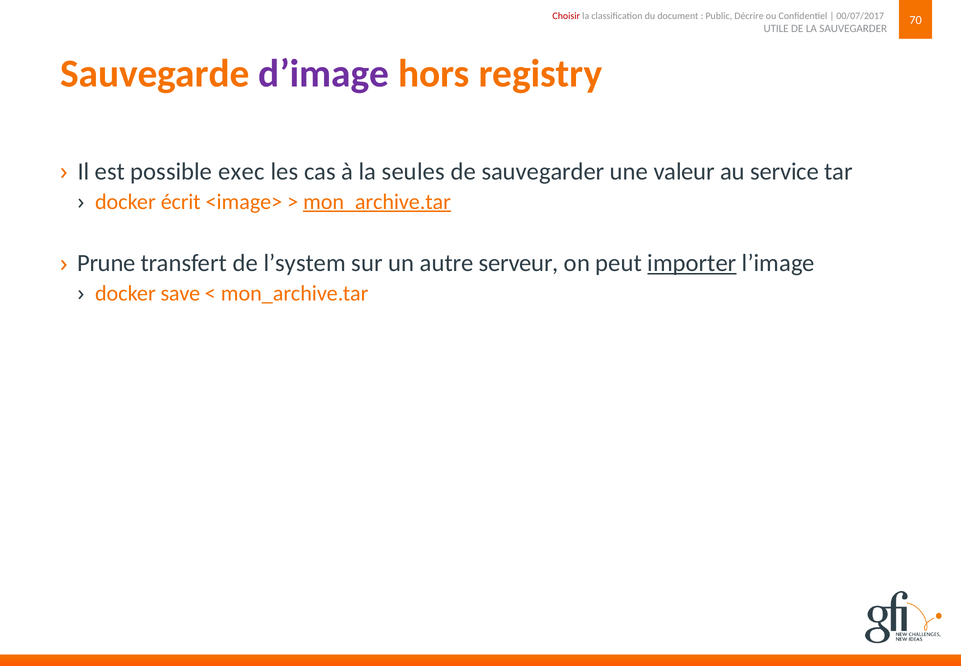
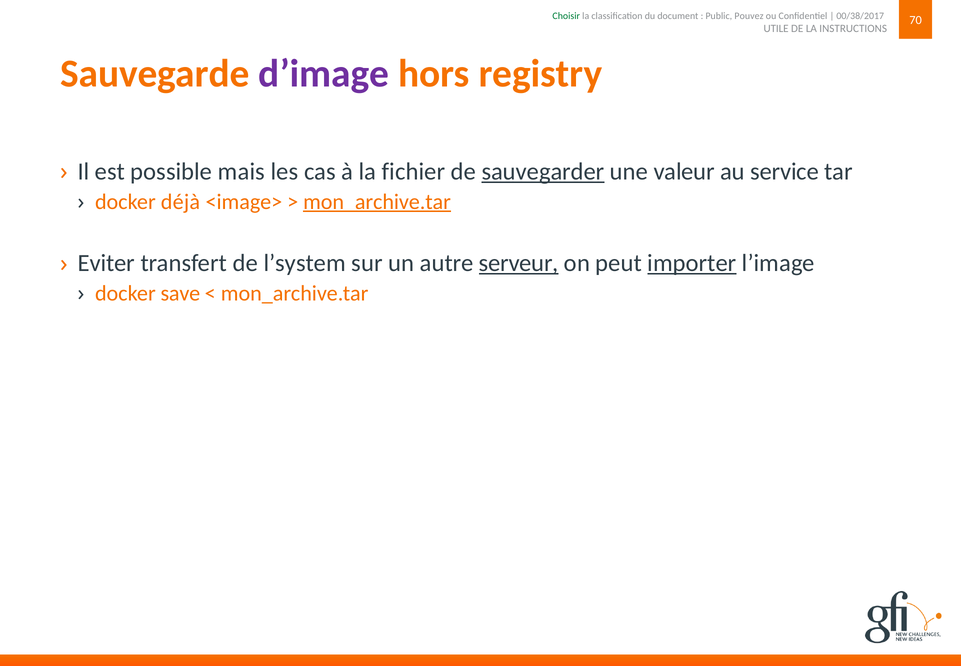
Choisir colour: red -> green (566, 16)
Décrire: Décrire -> Pouvez (749, 16)
00/07/2017: 00/07/2017 -> 00/38/2017 (860, 16)
LA SAUVEGARDER: SAUVEGARDER -> INSTRUCTIONS (853, 29)
exec: exec -> mais (241, 171)
seules: seules -> fichier (413, 171)
sauvegarder underline: none -> present (543, 171)
écrit: écrit -> déjà (180, 201)
Prune: Prune -> Eviter (106, 263)
serveur underline: none -> present (519, 263)
